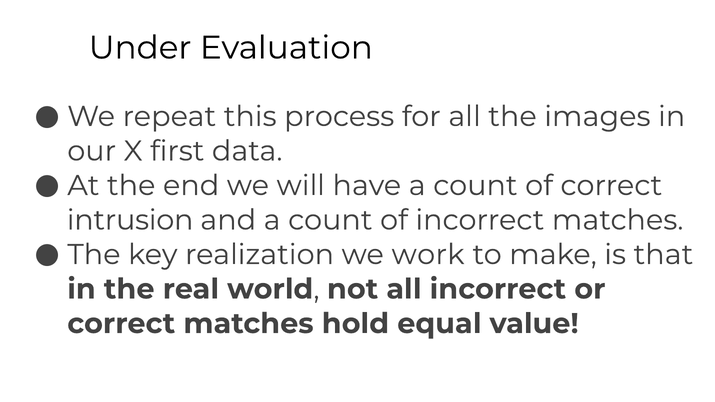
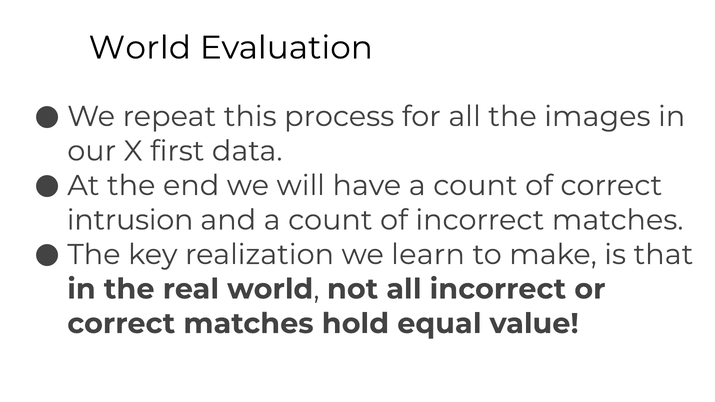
Under: Under -> World (140, 48)
work: work -> learn (428, 255)
